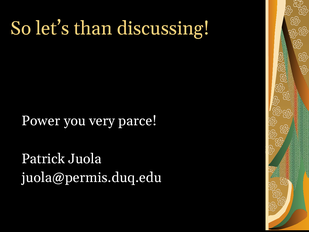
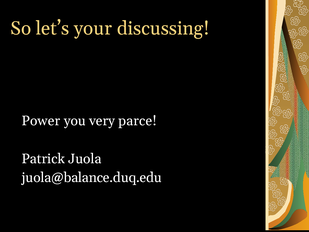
than: than -> your (93, 28)
juola@permis.duq.edu: juola@permis.duq.edu -> juola@balance.duq.edu (92, 177)
